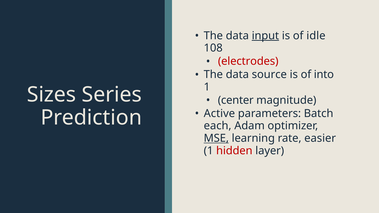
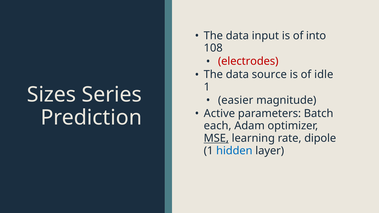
input underline: present -> none (265, 36)
idle: idle -> into (316, 36)
into: into -> idle (324, 75)
center: center -> easier (236, 100)
easier: easier -> dipole (320, 138)
hidden colour: red -> blue (234, 151)
